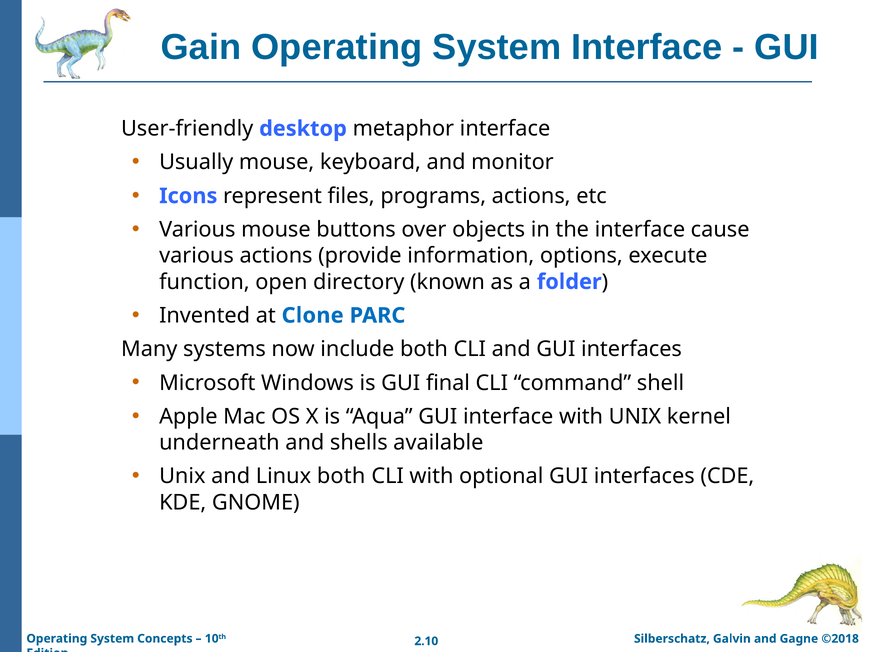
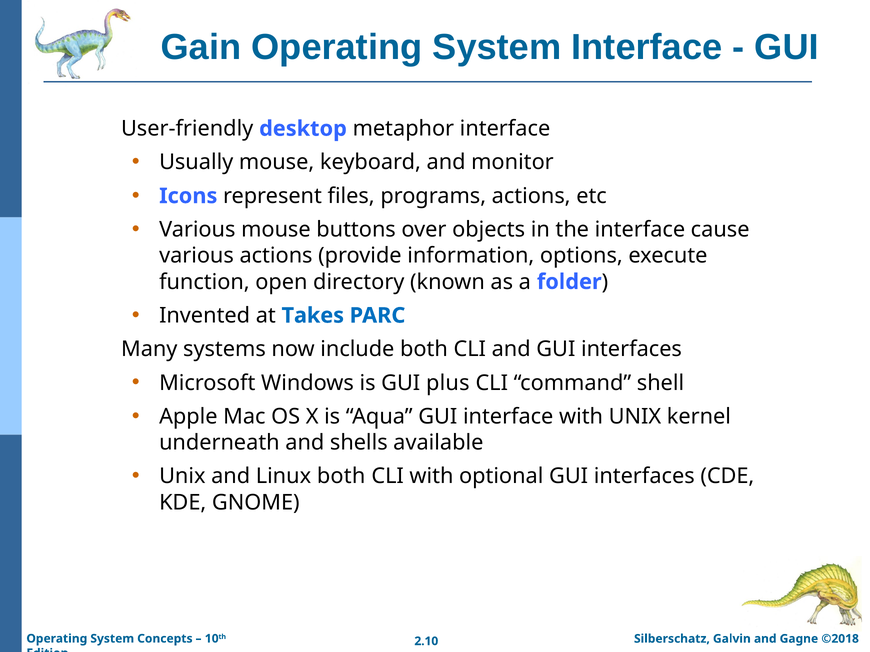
Clone: Clone -> Takes (313, 316)
final: final -> plus (448, 383)
